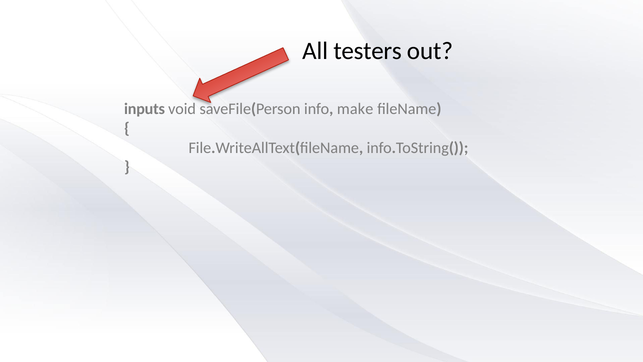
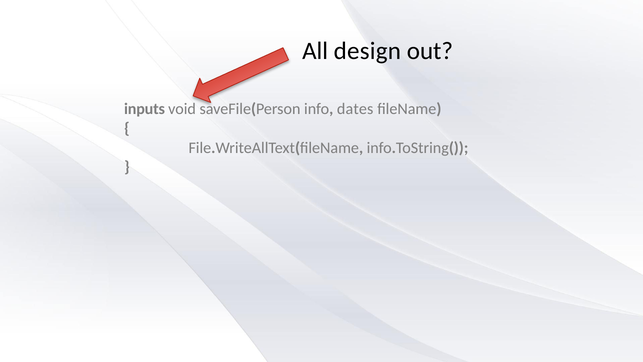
testers: testers -> design (367, 51)
make: make -> dates (355, 109)
